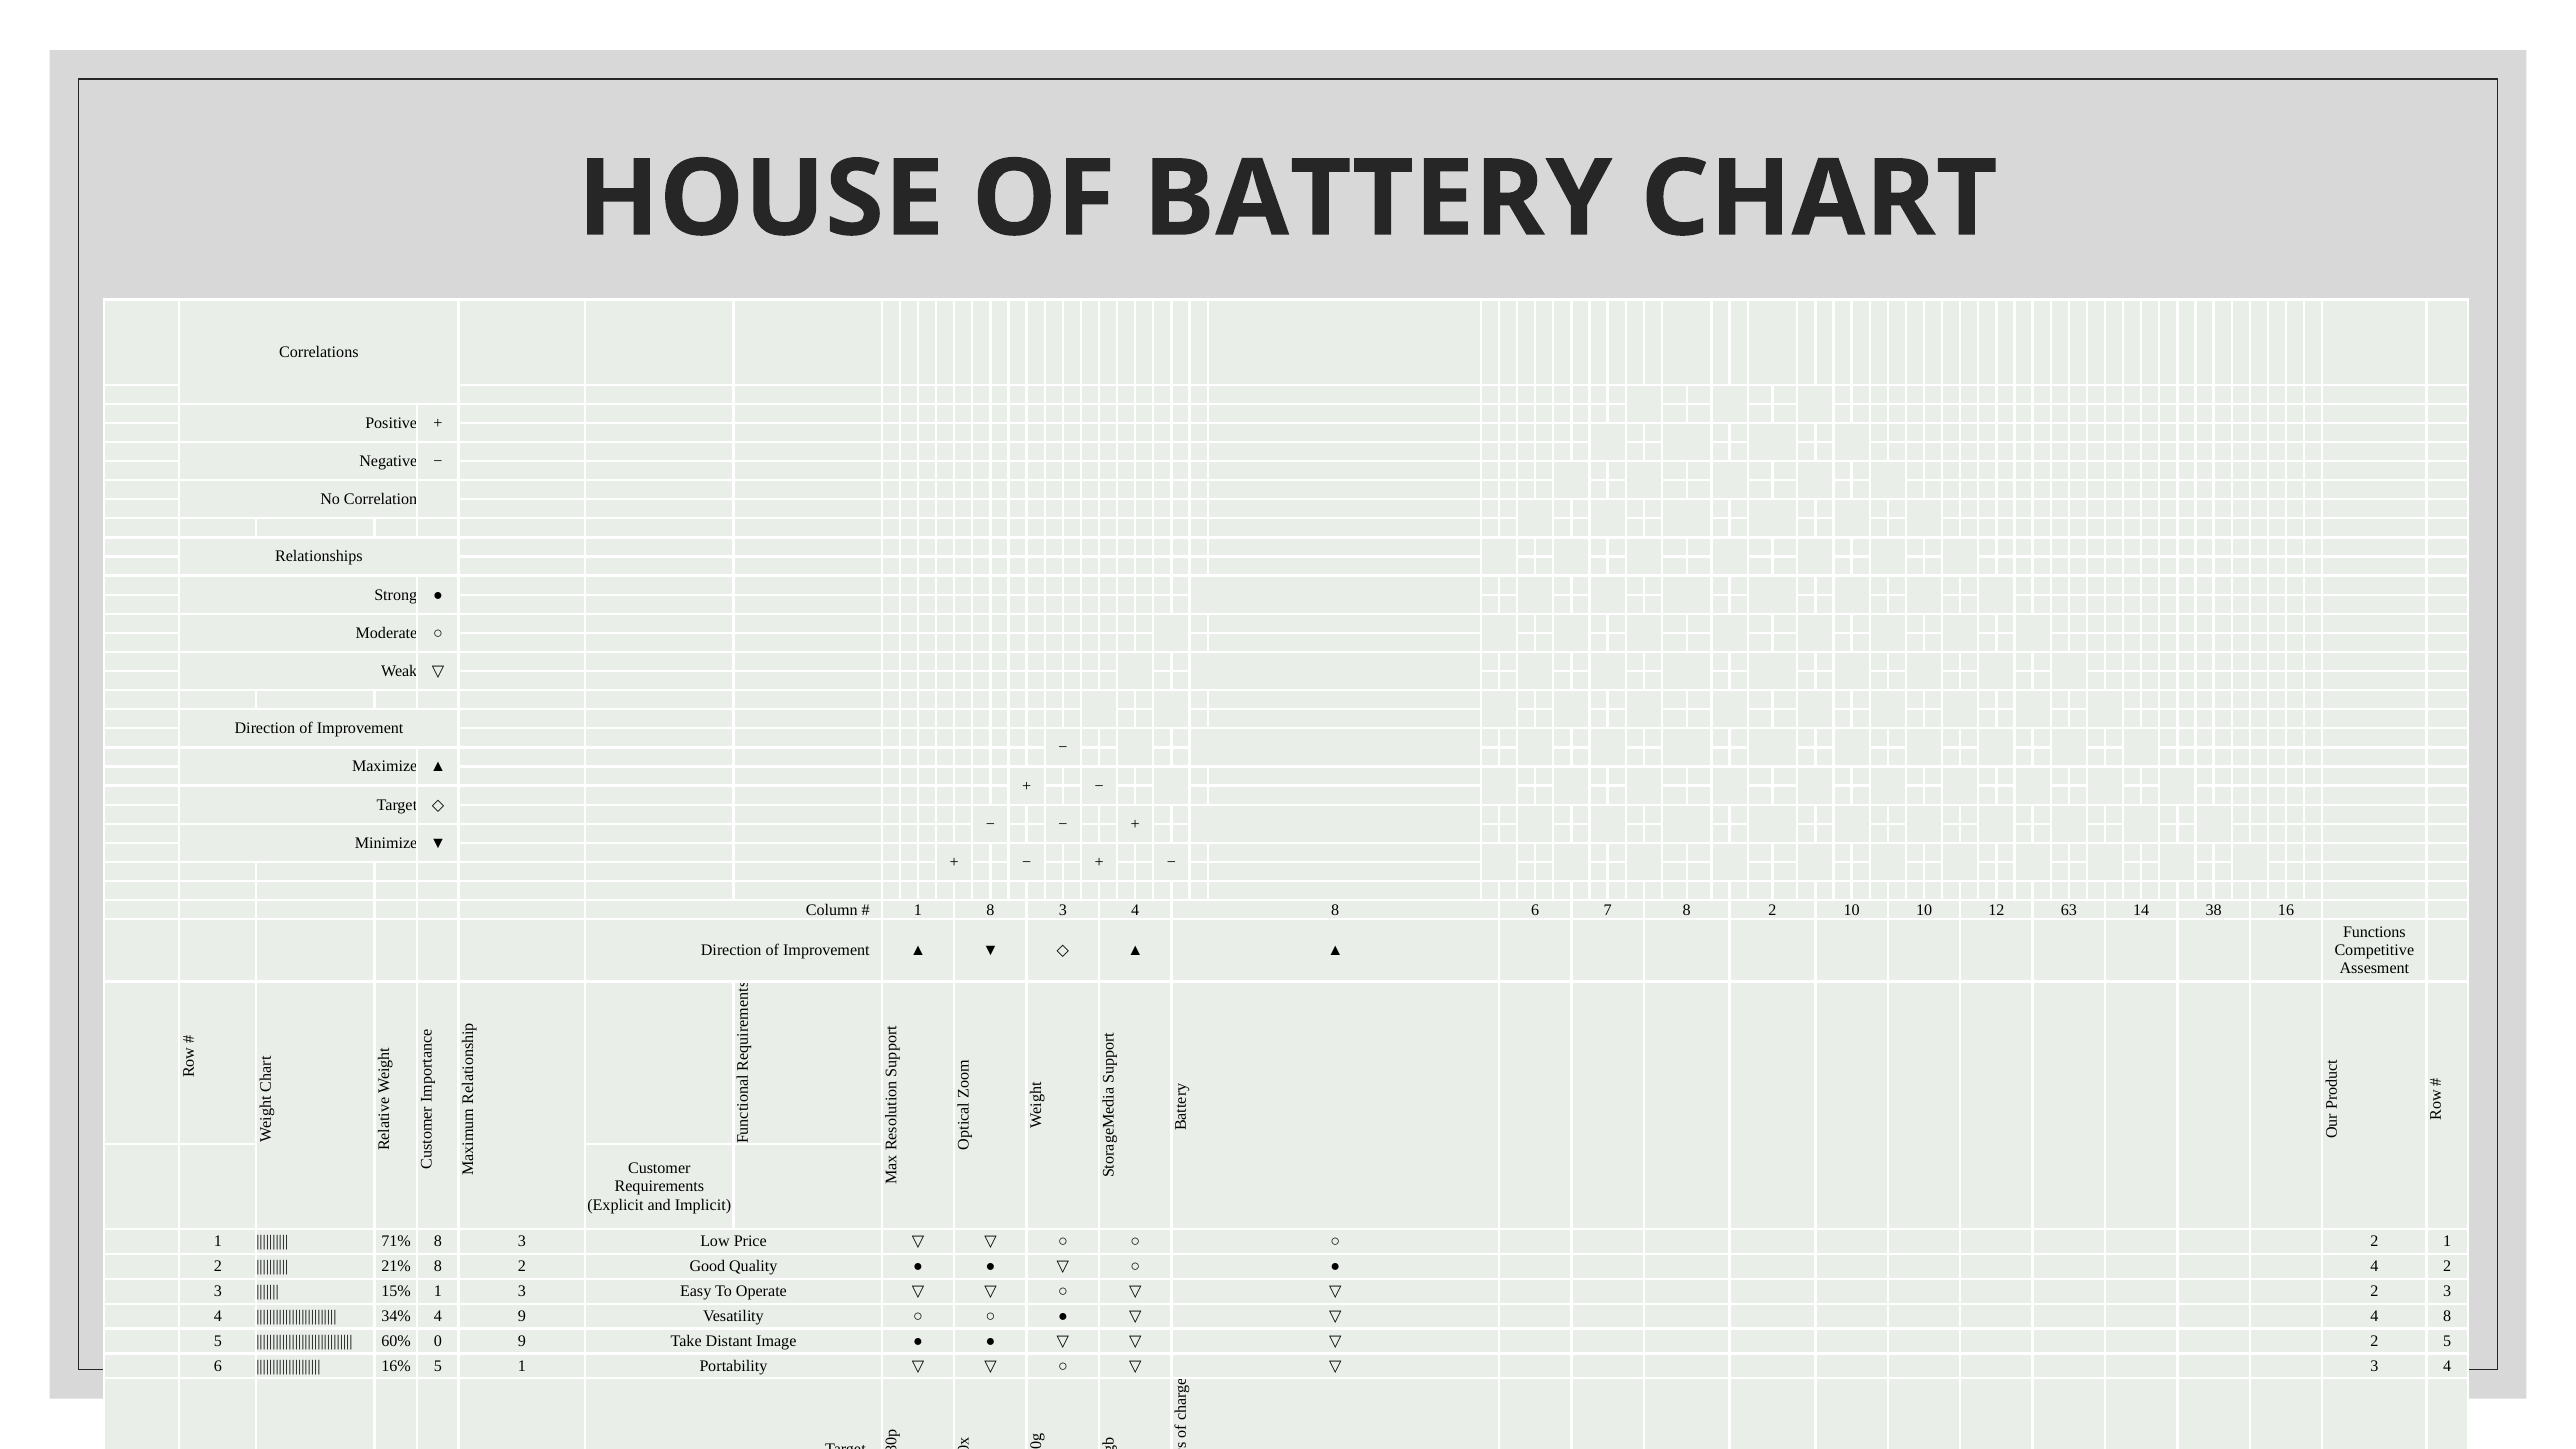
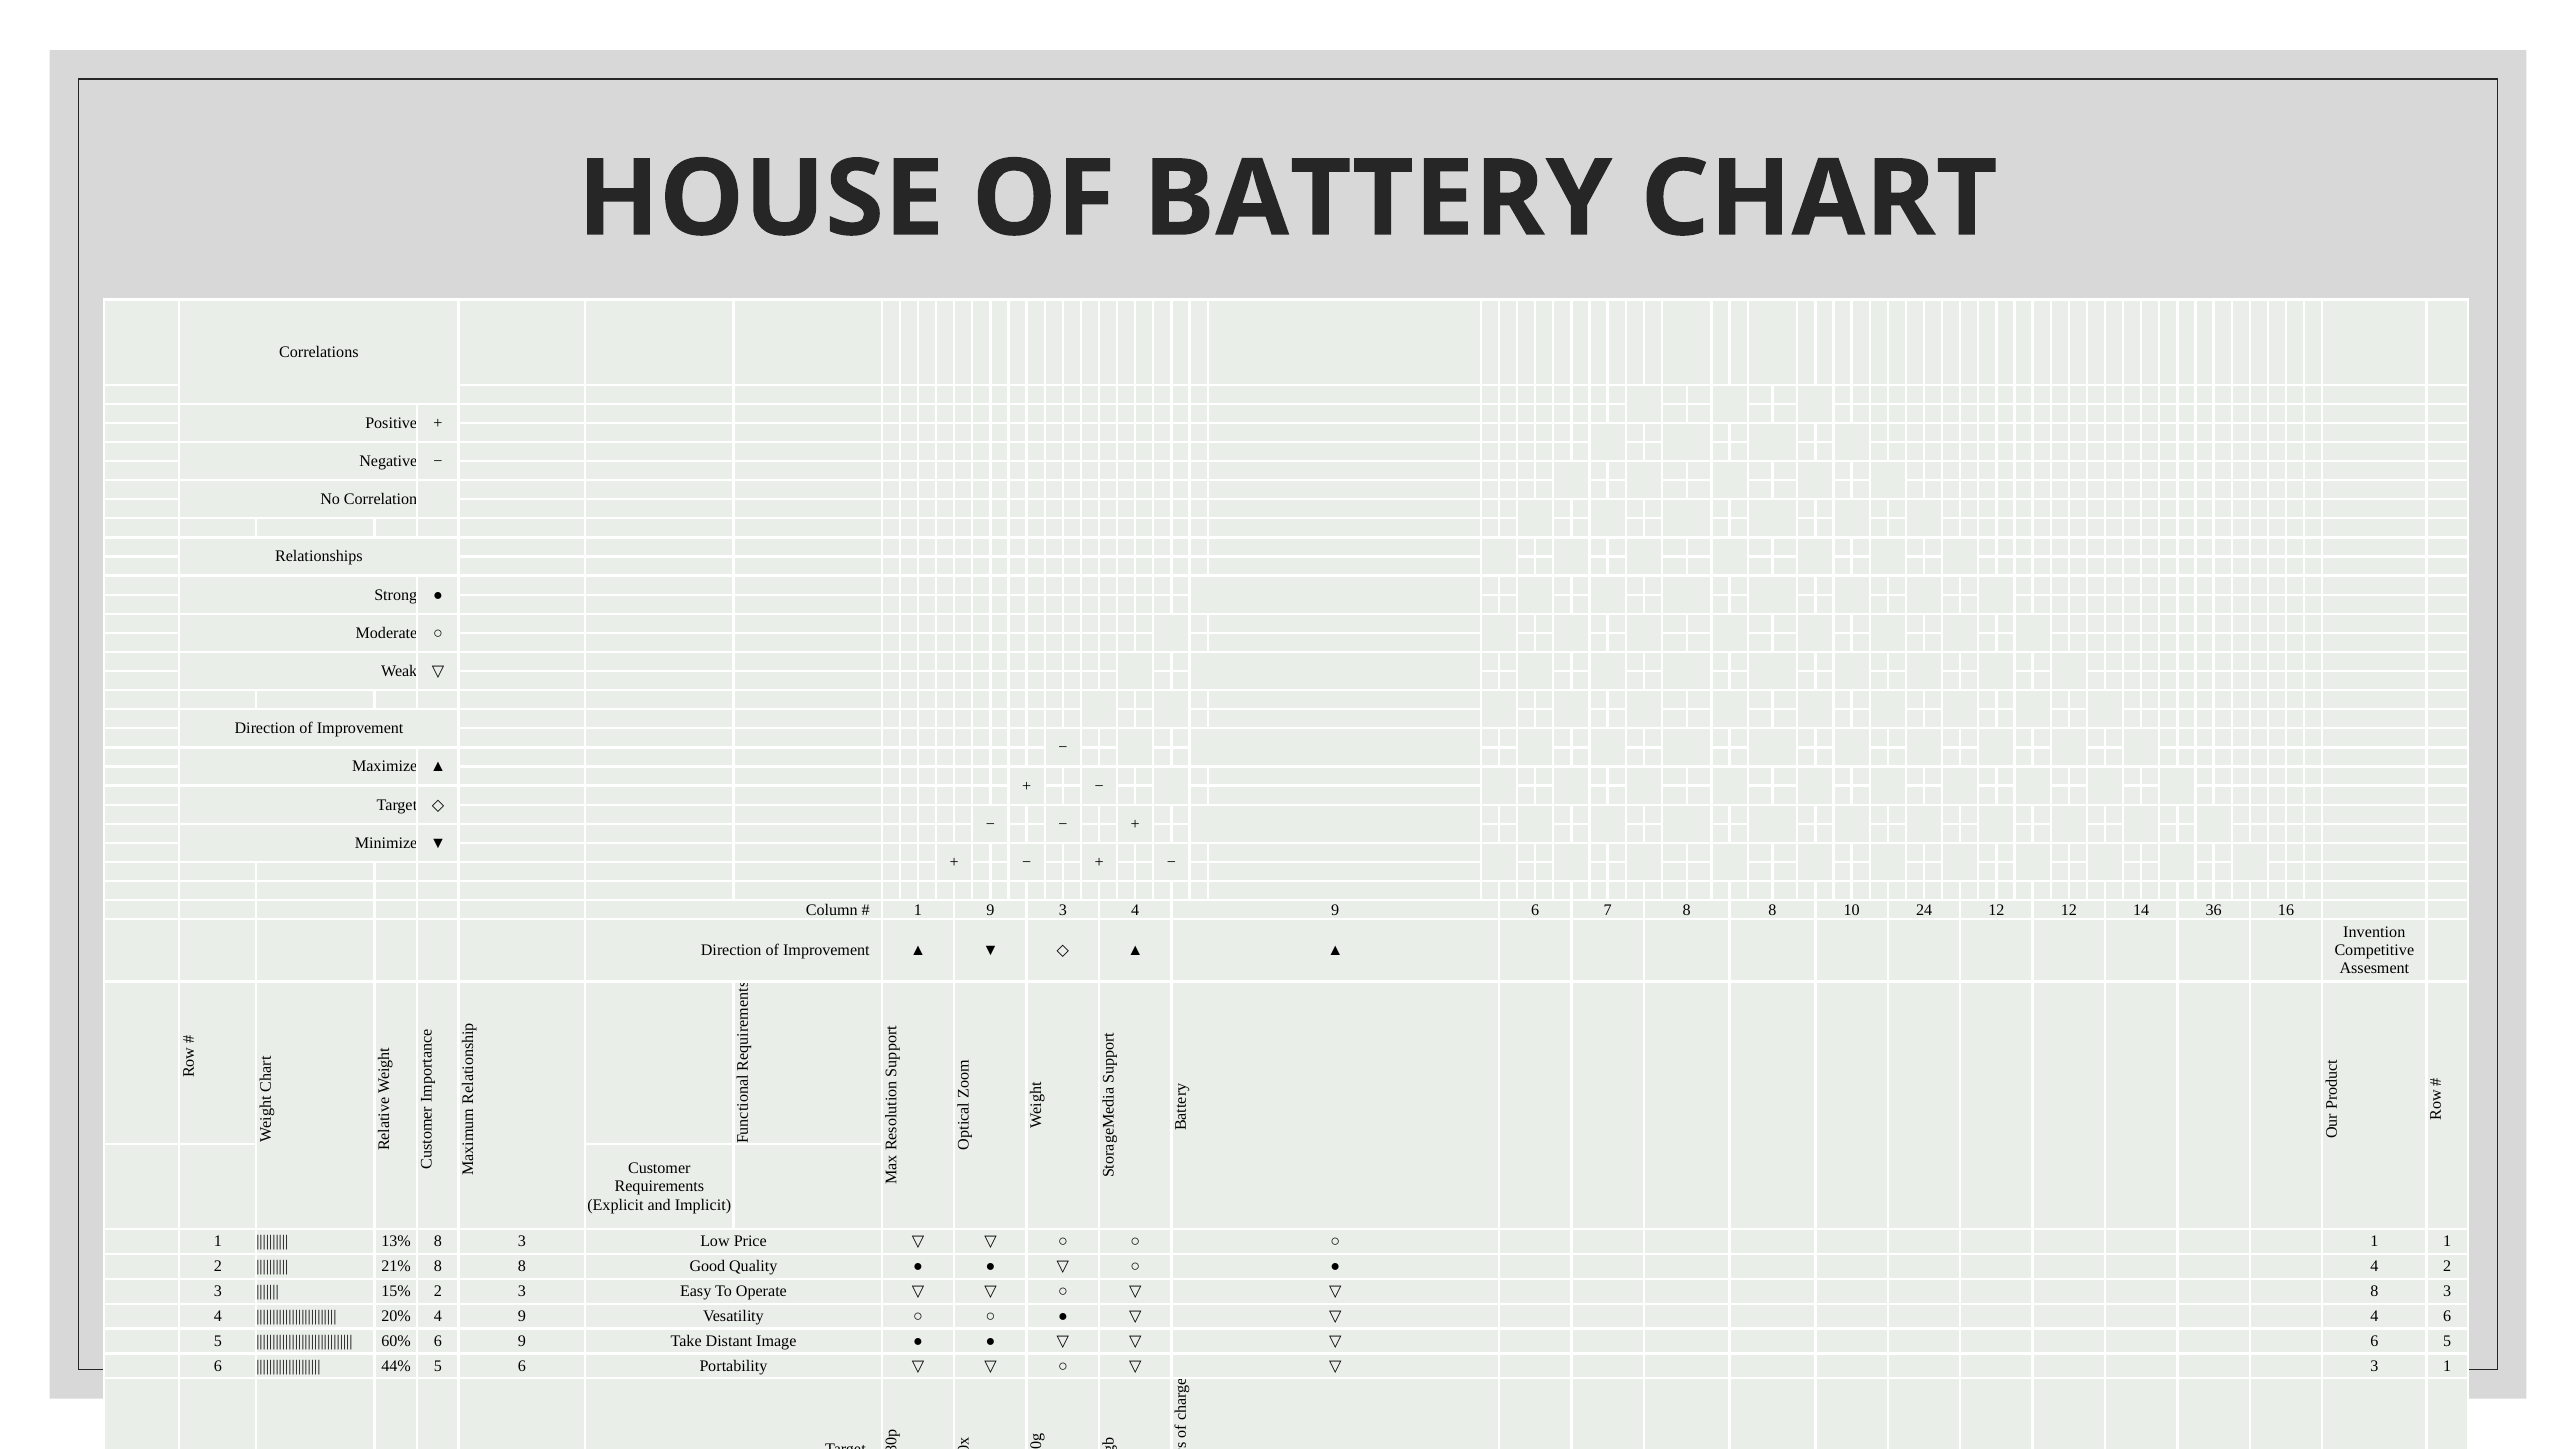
1 8: 8 -> 9 (990, 910)
3 4 8: 8 -> 9 (1335, 910)
7 8 2: 2 -> 8 (1772, 910)
10 10: 10 -> 24 (1924, 910)
12 63: 63 -> 12 (2069, 910)
38: 38 -> 36 (2214, 910)
Functions: Functions -> Invention (2374, 932)
71%: 71% -> 13% (396, 1242)
2: 2 -> 1 (2374, 1242)
21% 8 2: 2 -> 8 (522, 1266)
15% 1: 1 -> 2 (438, 1291)
2: 2 -> 8 (2374, 1291)
34%: 34% -> 20% (396, 1316)
8: 8 -> 6 (2447, 1316)
60% 0: 0 -> 6 (438, 1341)
2: 2 -> 6 (2374, 1341)
16%: 16% -> 44% (396, 1366)
1: 1 -> 6 (522, 1366)
4: 4 -> 1 (2447, 1366)
